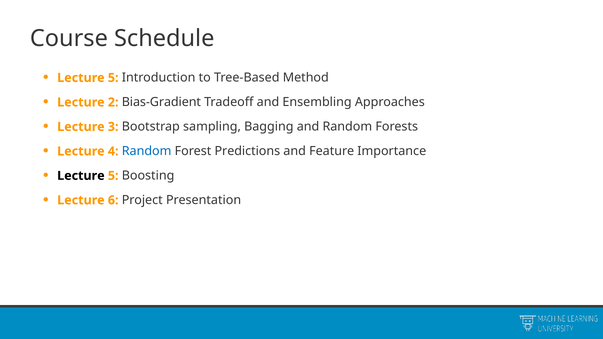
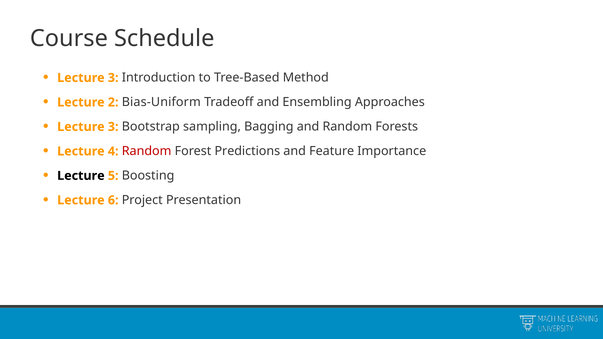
5: 5 -> 3 (113, 78)
Bias-Gradient: Bias-Gradient -> Bias-Uniform (161, 102)
Random colour: blue -> red (147, 151)
